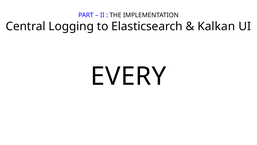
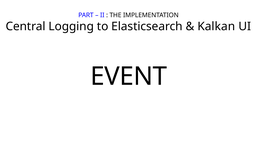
EVERY: EVERY -> EVENT (129, 76)
